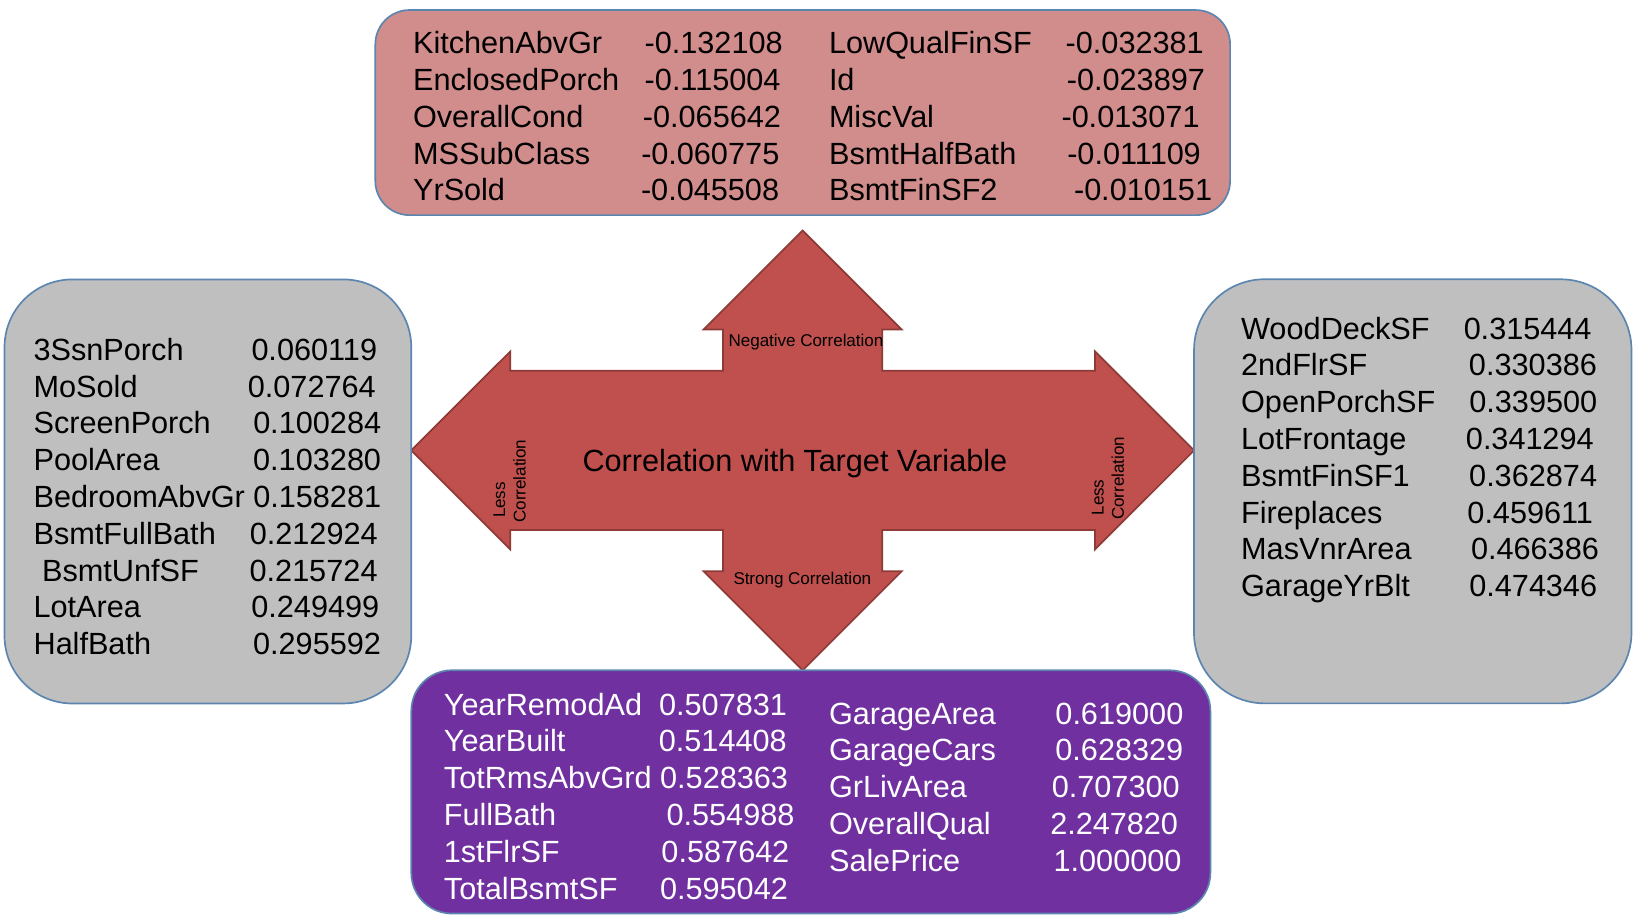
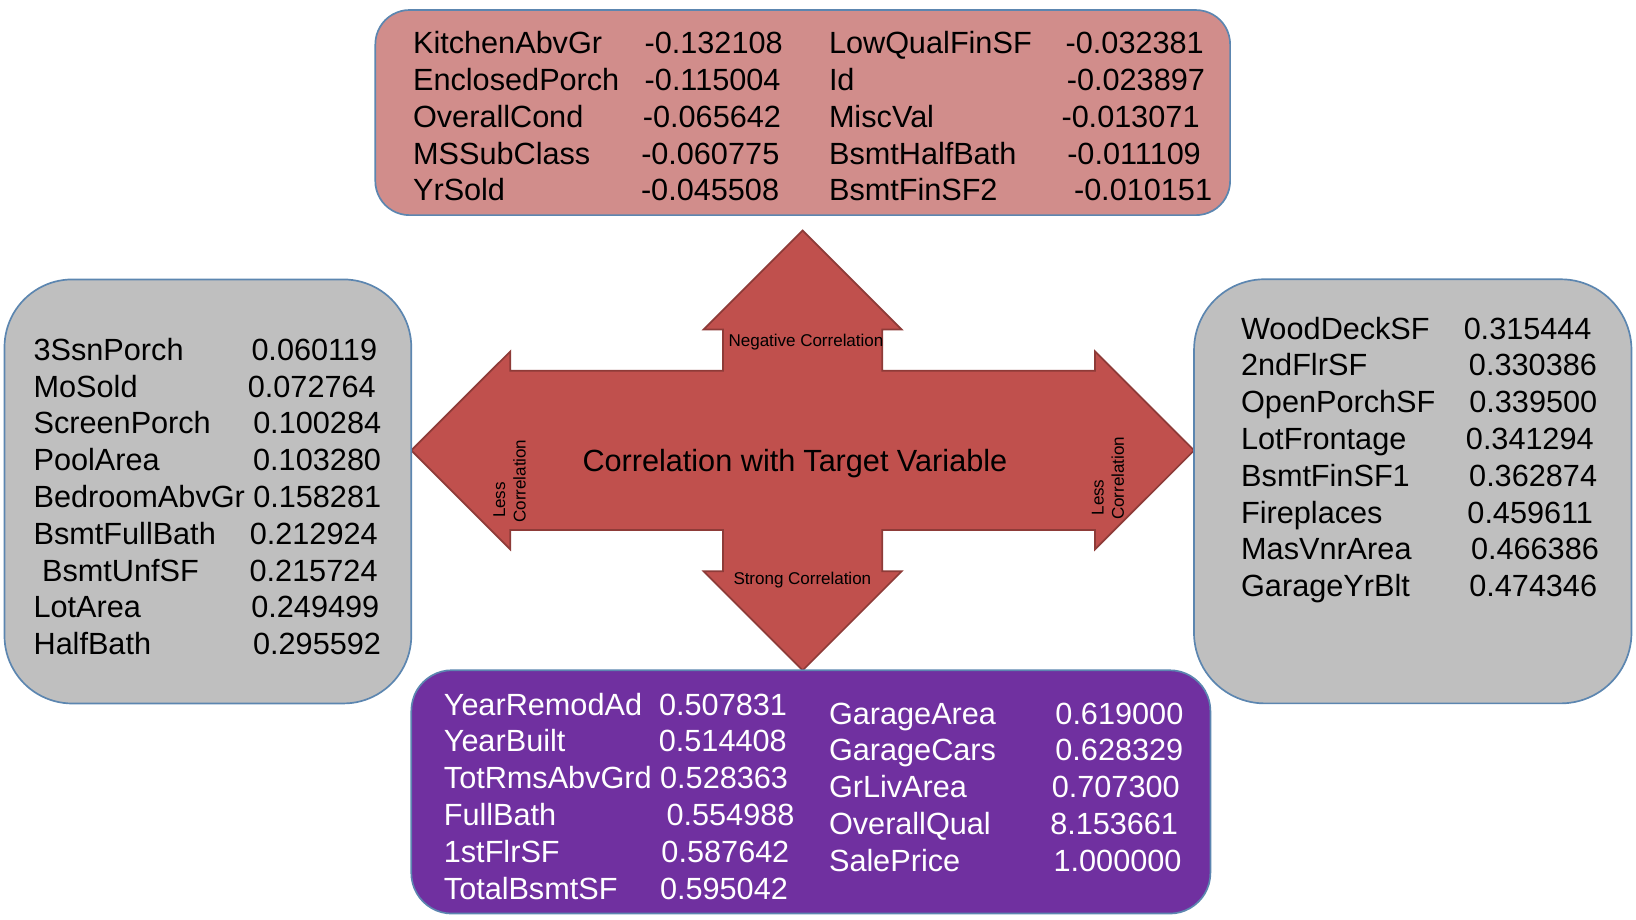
2.247820: 2.247820 -> 8.153661 (1114, 825)
